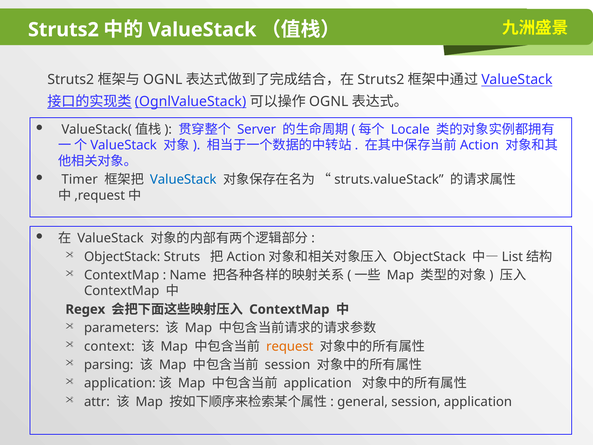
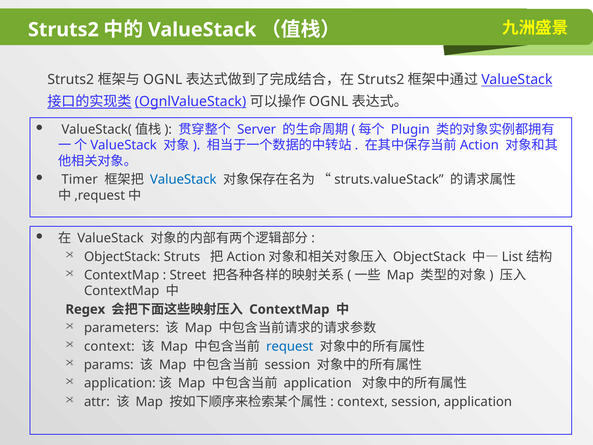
Locale: Locale -> Plugin (410, 129)
Name: Name -> Street (188, 275)
request colour: orange -> blue (290, 346)
parsing: parsing -> params (109, 365)
general: general -> context (362, 401)
